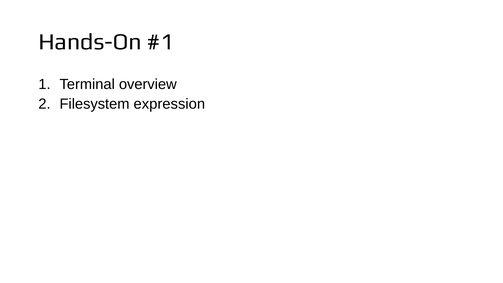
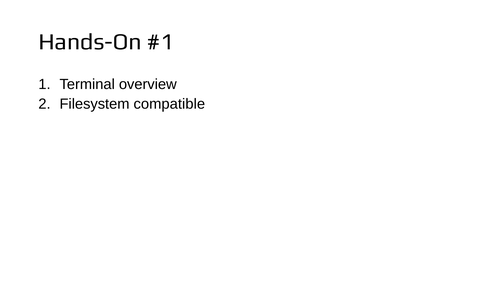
expression: expression -> compatible (169, 104)
